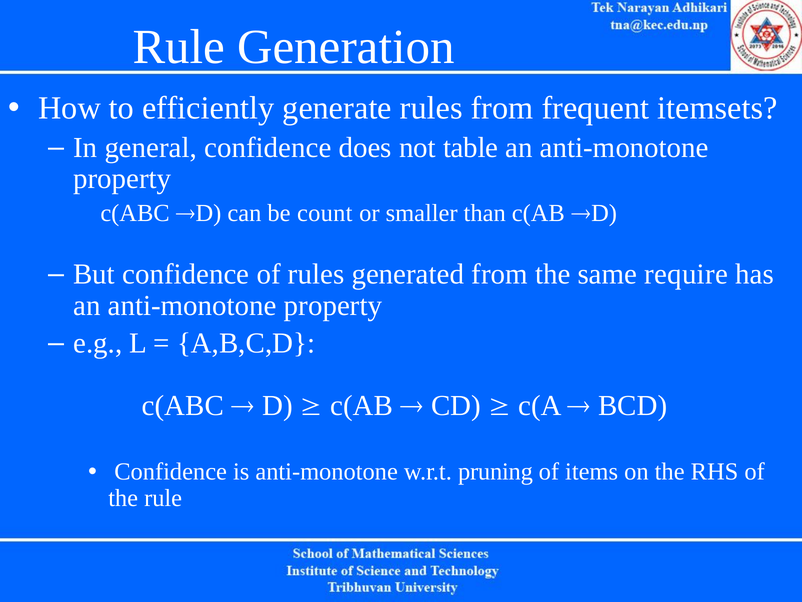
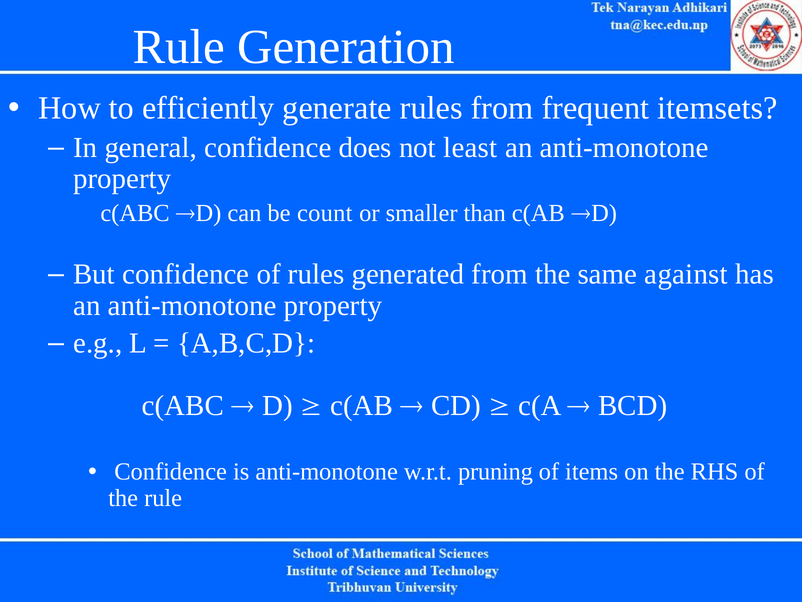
table: table -> least (470, 147)
require: require -> against (686, 274)
